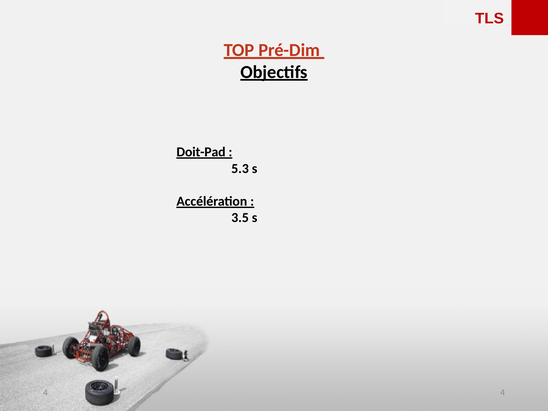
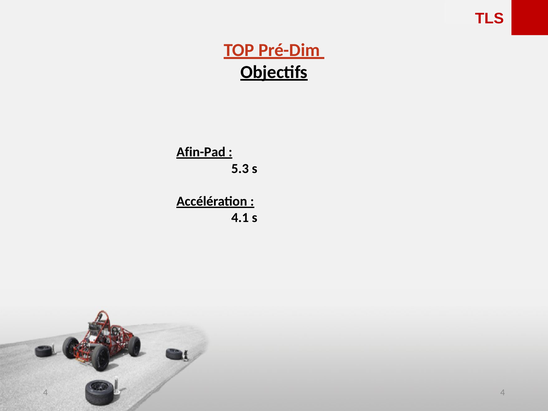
Doit-Pad: Doit-Pad -> Afin-Pad (201, 152)
3.5: 3.5 -> 4.1 (240, 218)
